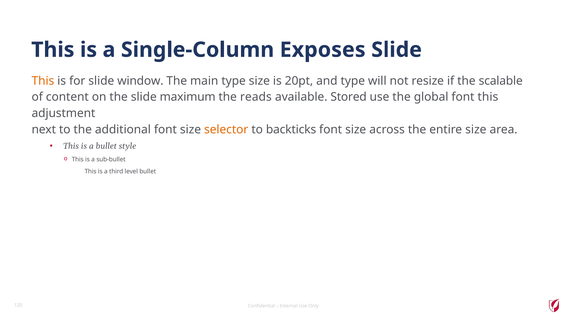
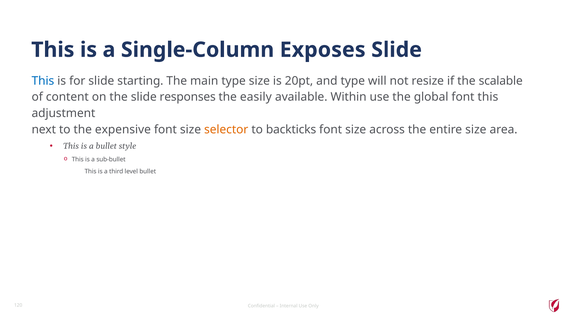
This colour: orange -> blue (43, 81)
window: window -> starting (140, 81)
maximum: maximum -> responses (188, 97)
reads: reads -> easily (256, 97)
Stored: Stored -> Within (349, 97)
additional: additional -> expensive (123, 129)
